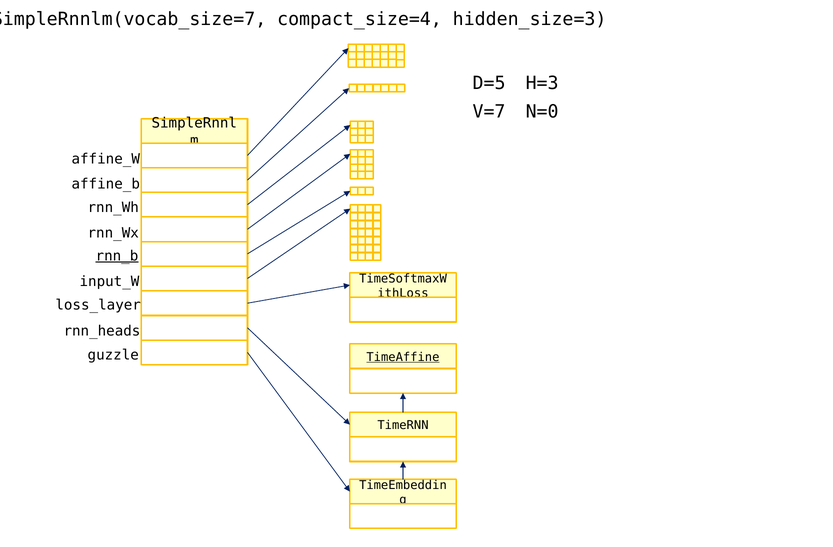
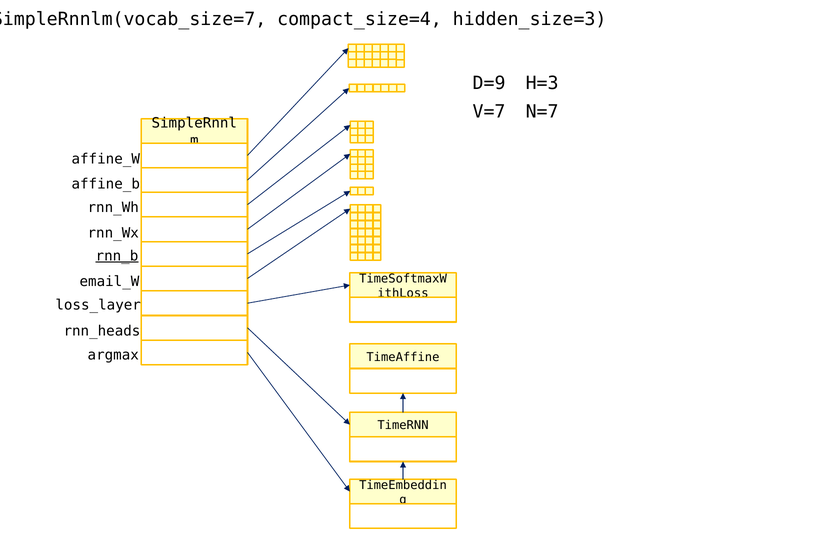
D=5: D=5 -> D=9 (489, 83)
N=0: N=0 -> N=7 (542, 112)
input_W: input_W -> email_W (109, 281)
guzzle: guzzle -> argmax (113, 355)
TimeAffine underline: present -> none (403, 357)
